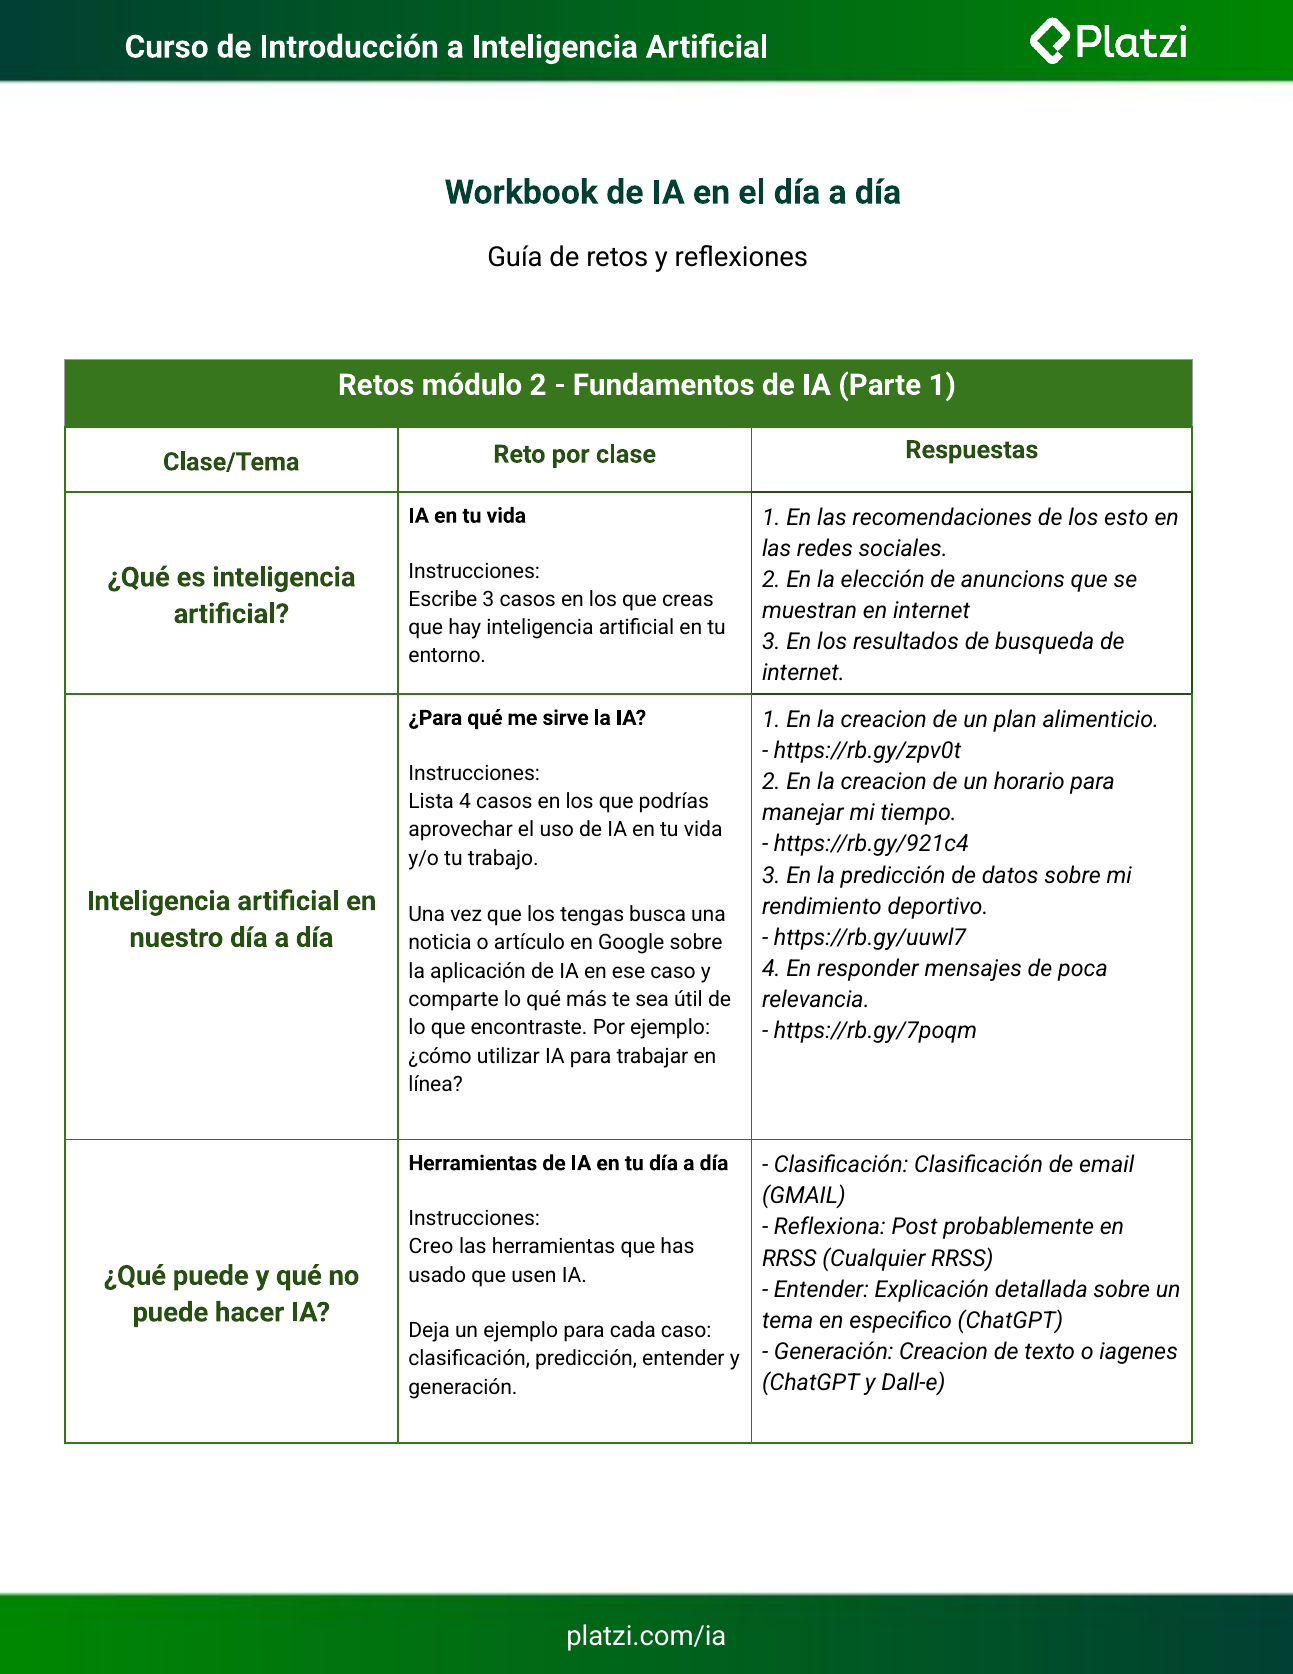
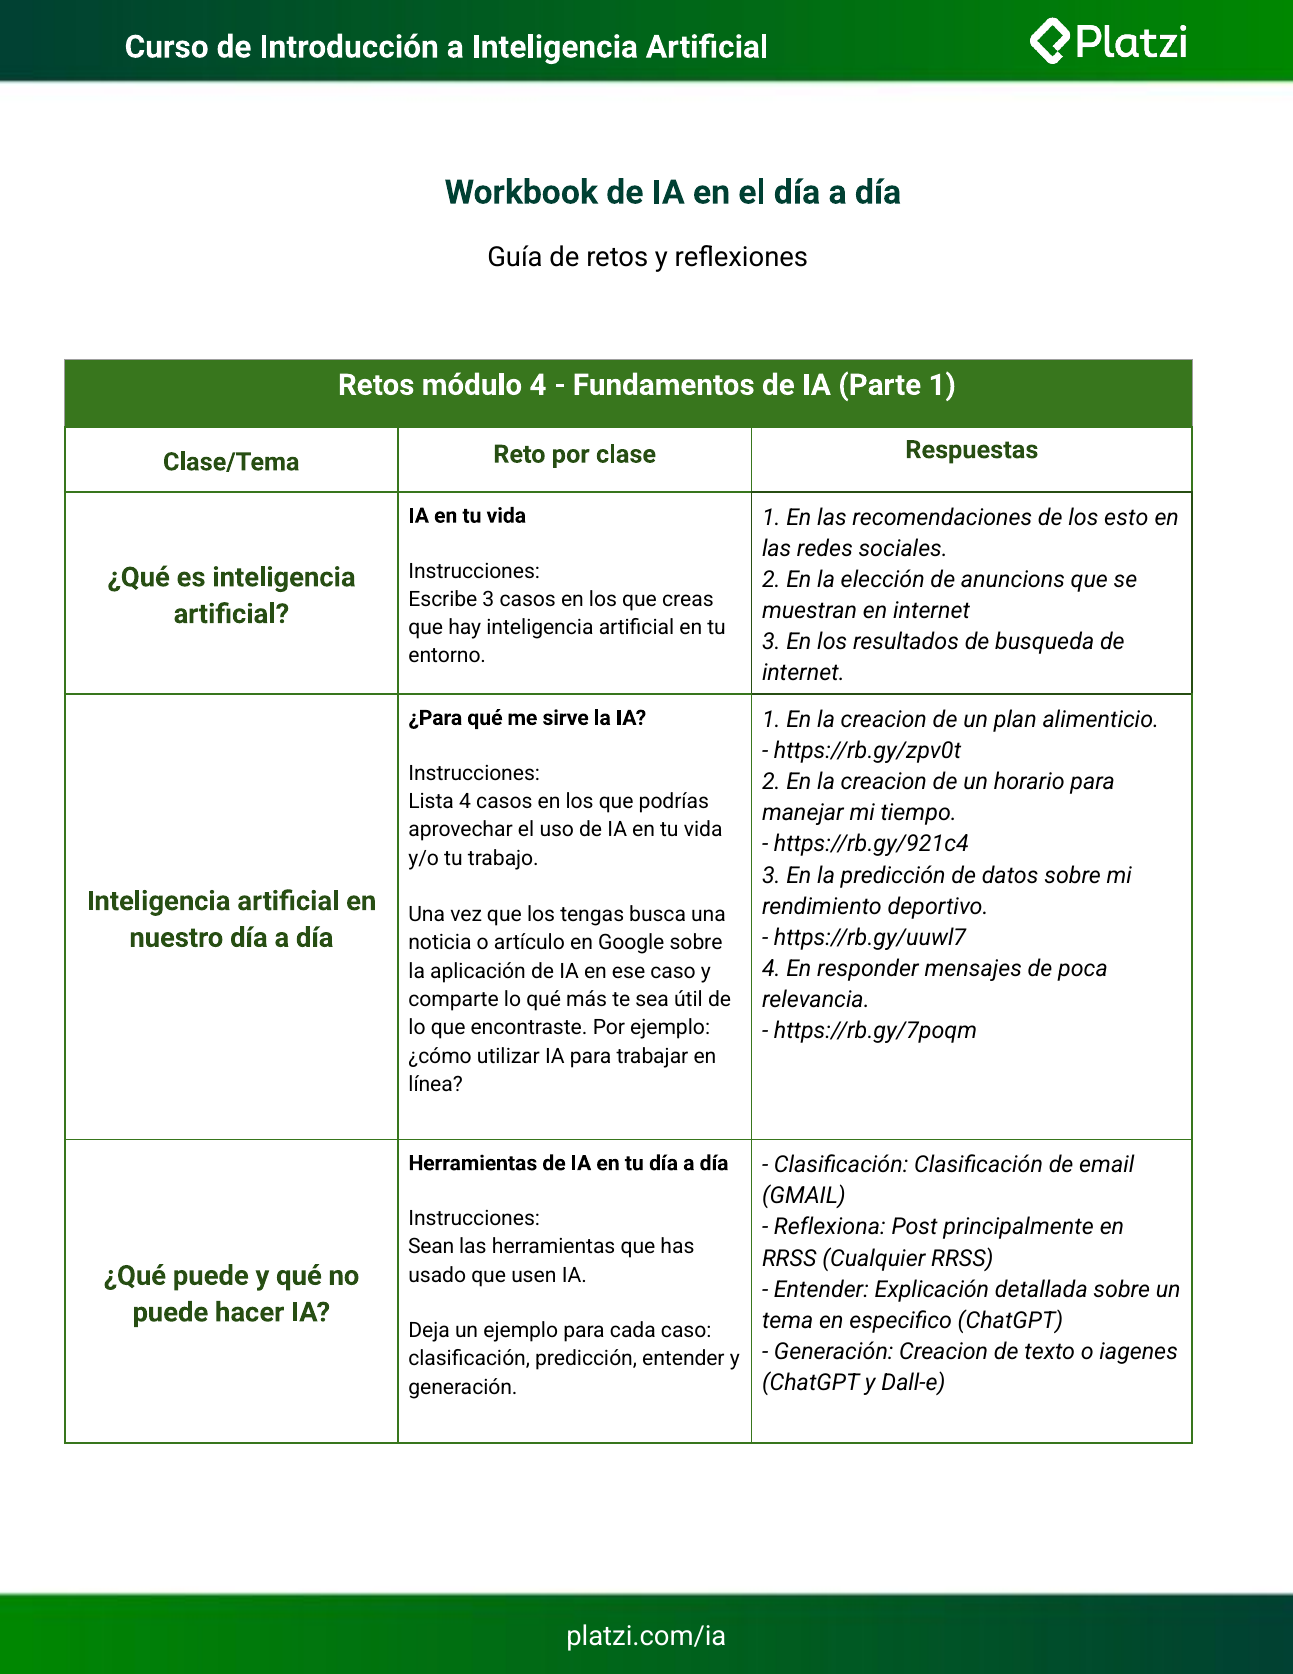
módulo 2: 2 -> 4 (538, 385)
probablemente: probablemente -> principalmente (1019, 1227)
Creo: Creo -> Sean (431, 1246)
